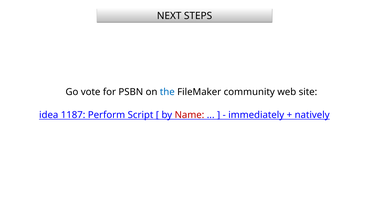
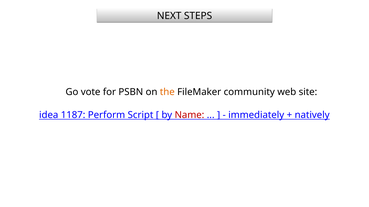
the colour: blue -> orange (167, 92)
